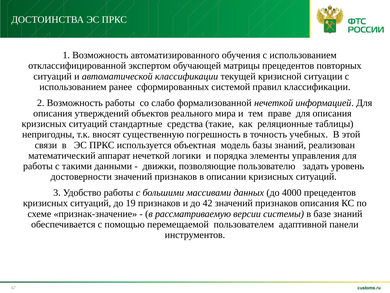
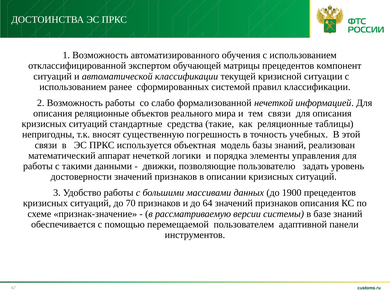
повторных: повторных -> компонент (339, 66)
описания утверждений: утверждений -> реляционные (102, 113)
тем праве: праве -> связи (279, 113)
4000: 4000 -> 1900 (292, 192)
19: 19 -> 70 (131, 203)
42: 42 -> 64 (208, 203)
